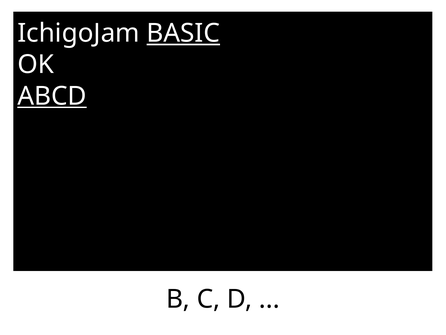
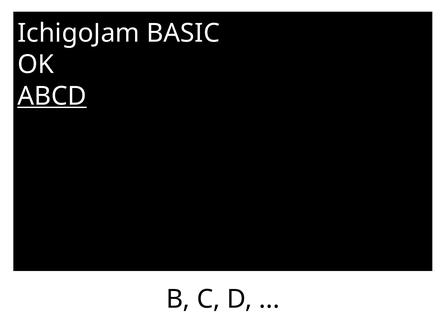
BASIC underline: present -> none (183, 33)
